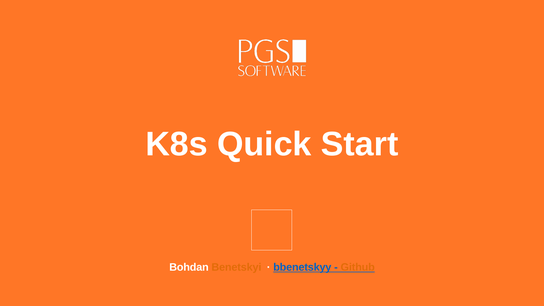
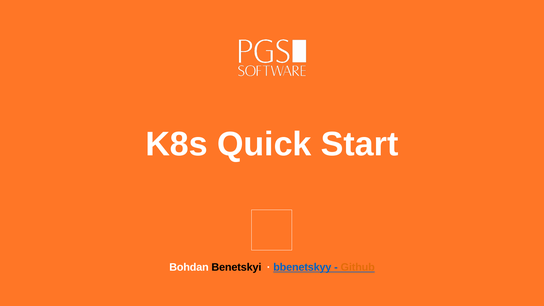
Benetskyi colour: orange -> black (236, 267)
